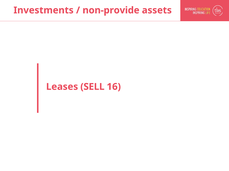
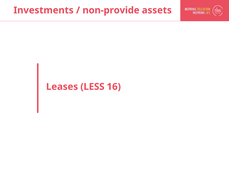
SELL: SELL -> LESS (92, 87)
